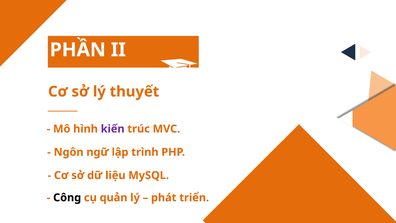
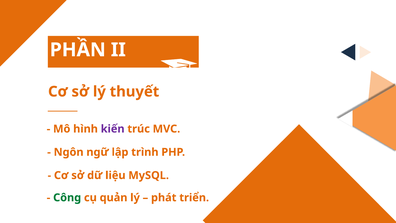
Công colour: black -> green (67, 197)
